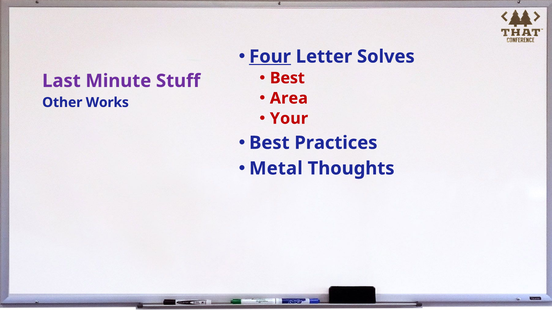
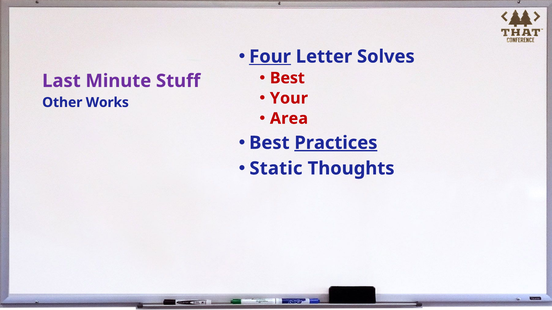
Area: Area -> Your (289, 98)
Your: Your -> Area (289, 119)
Practices underline: none -> present (336, 143)
Metal: Metal -> Static (276, 169)
